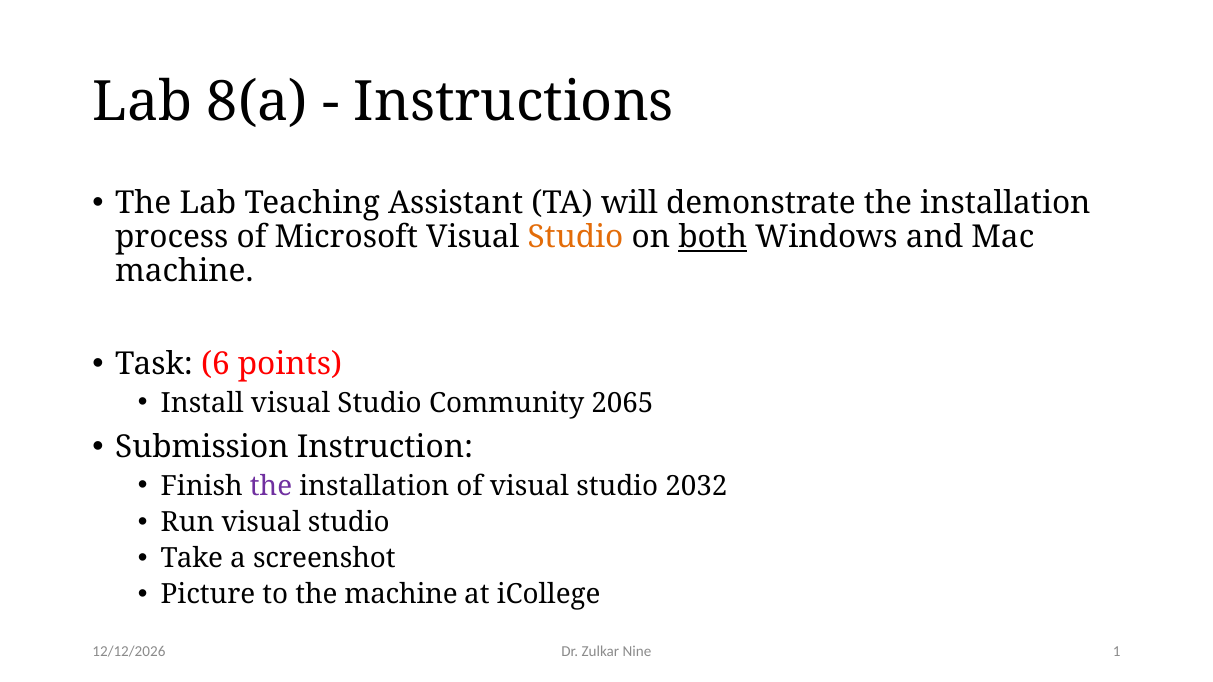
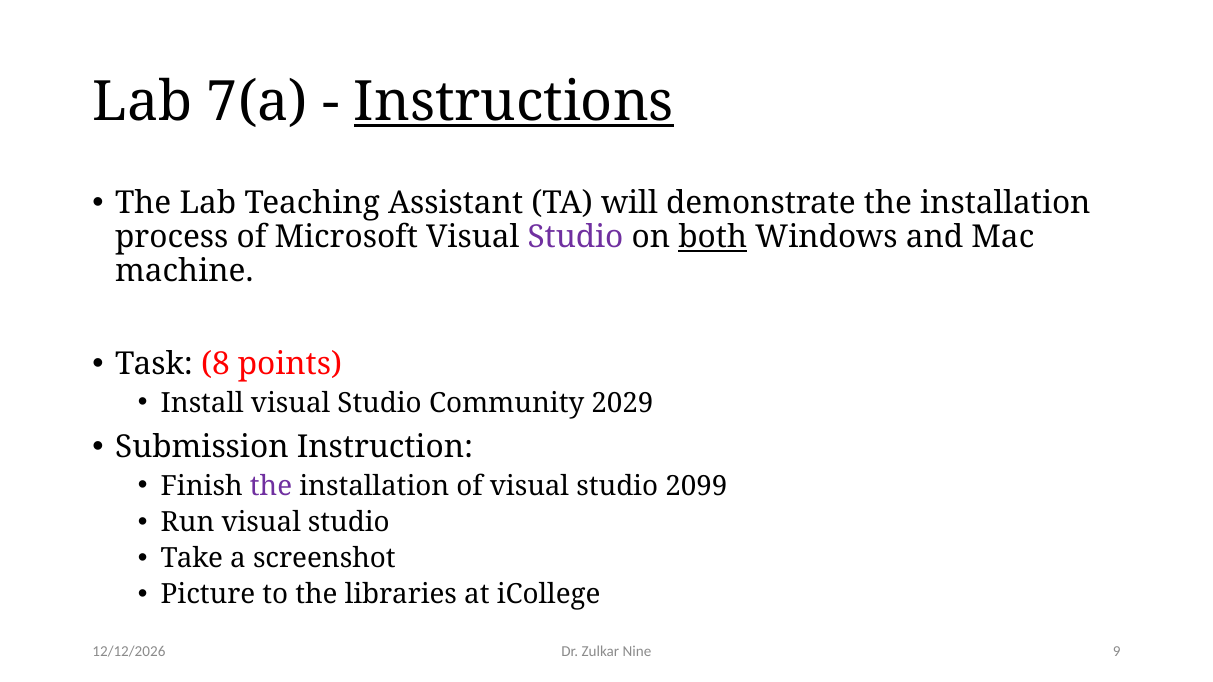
8(a: 8(a -> 7(a (257, 102)
Instructions underline: none -> present (514, 102)
Studio colour: orange -> purple (575, 237)
6: 6 -> 8 (215, 365)
2065: 2065 -> 2029 (622, 403)
2032: 2032 -> 2099 (696, 486)
the machine: machine -> libraries (401, 595)
1: 1 -> 9 (1117, 651)
